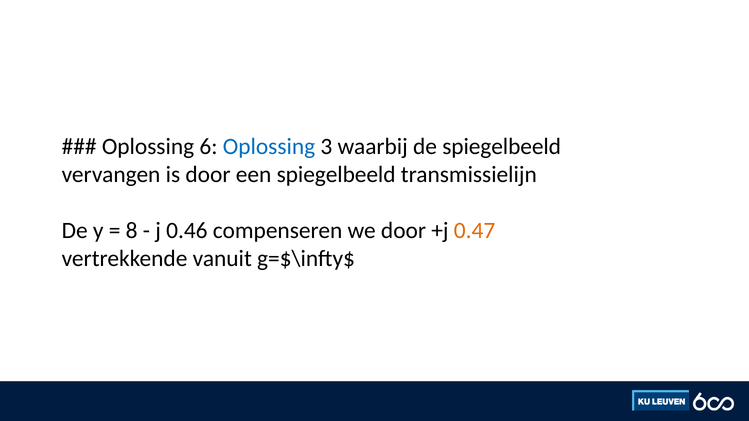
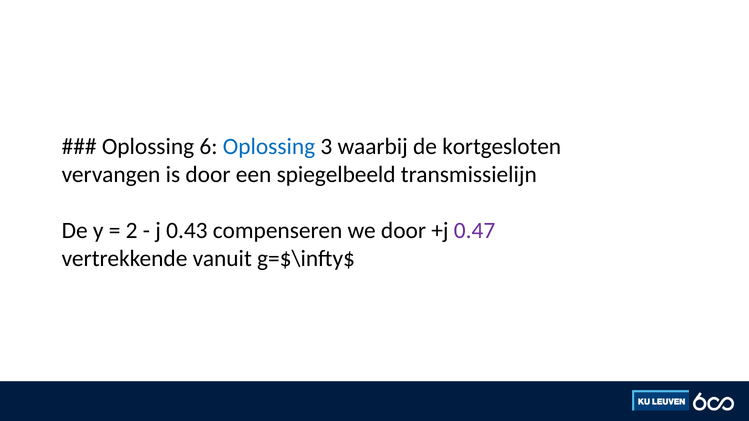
de spiegelbeeld: spiegelbeeld -> kortgesloten (502, 146)
8: 8 -> 2 (132, 231)
0.46: 0.46 -> 0.43 (187, 231)
0.47 colour: orange -> purple (475, 231)
